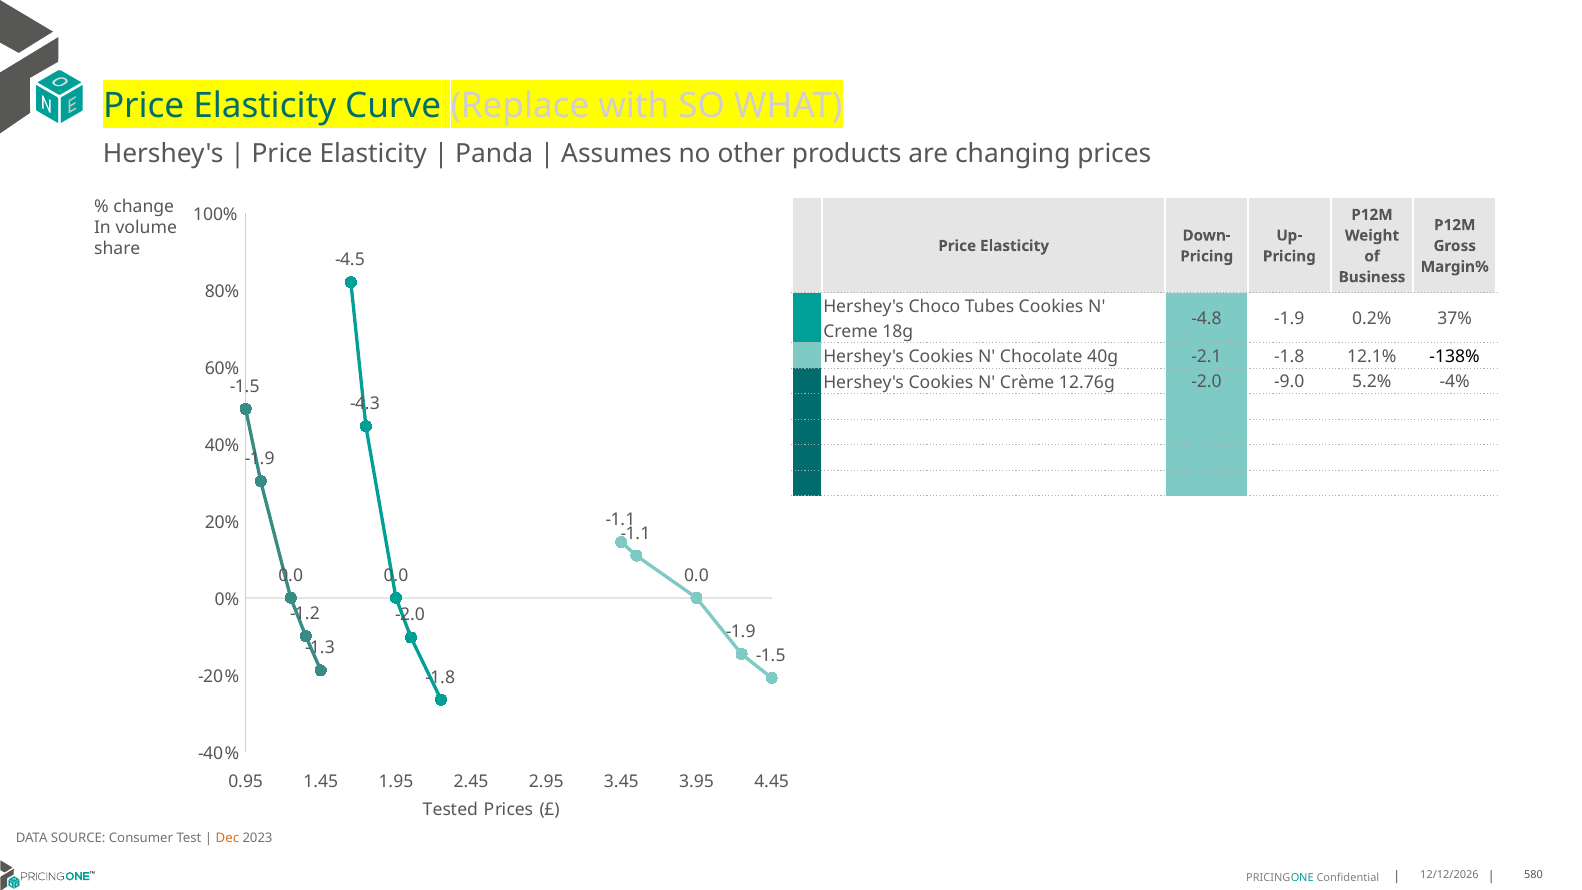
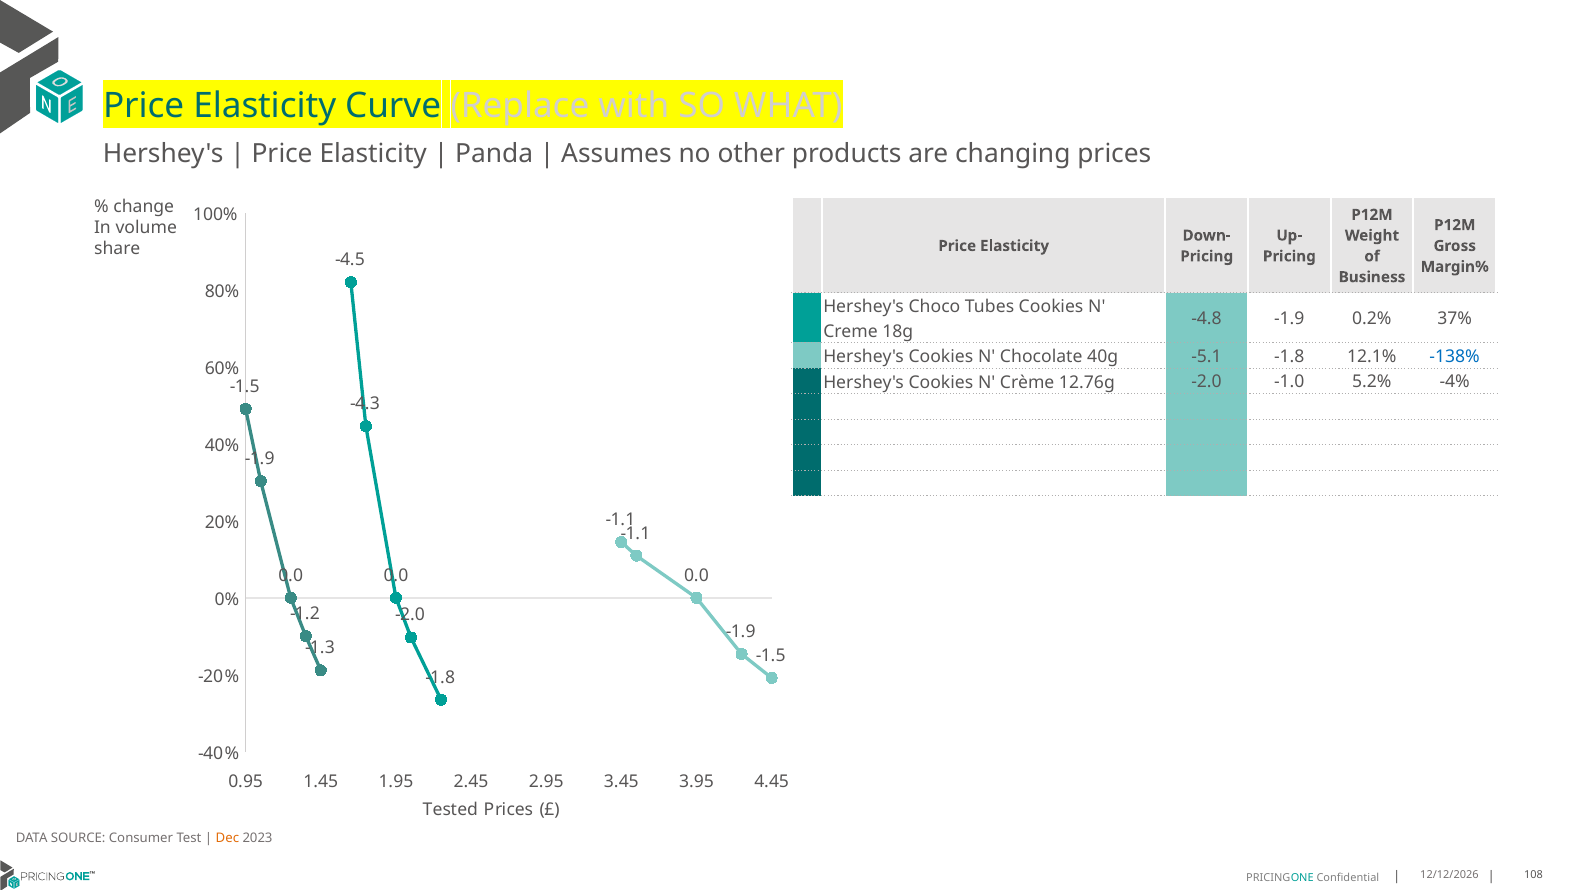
-2.1: -2.1 -> -5.1 (1206, 356)
-138% colour: black -> blue (1455, 356)
-9.0: -9.0 -> -1.0 (1289, 382)
580: 580 -> 108 (1534, 875)
